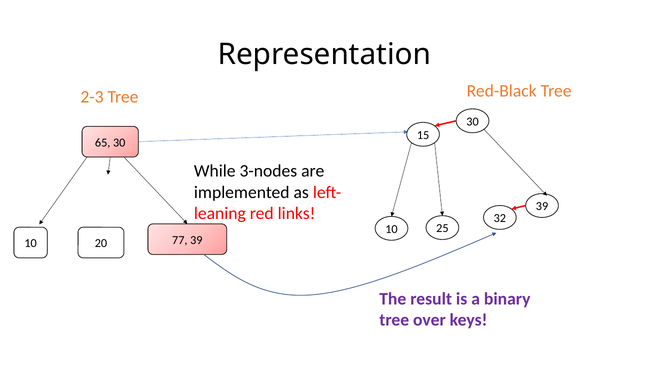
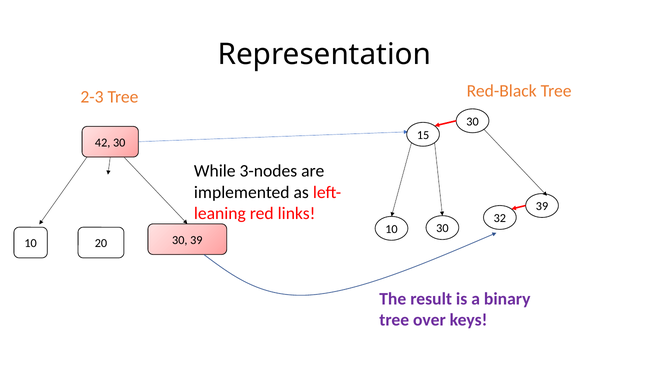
65: 65 -> 42 (103, 143)
10 25: 25 -> 30 (442, 228)
20 77: 77 -> 30 (180, 240)
